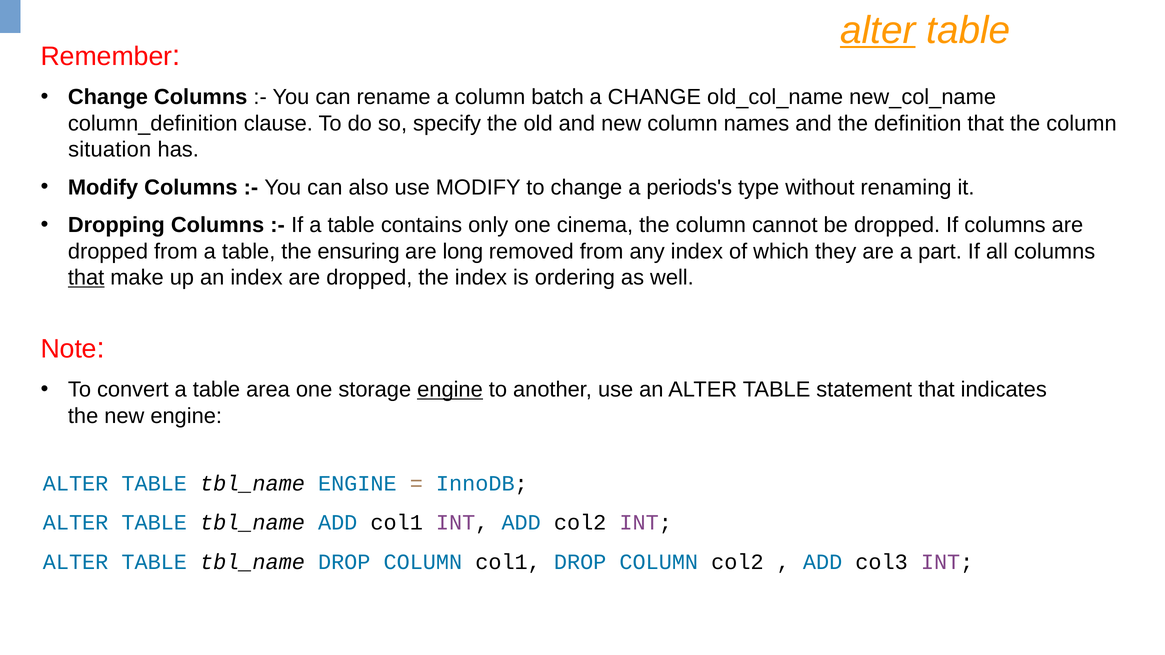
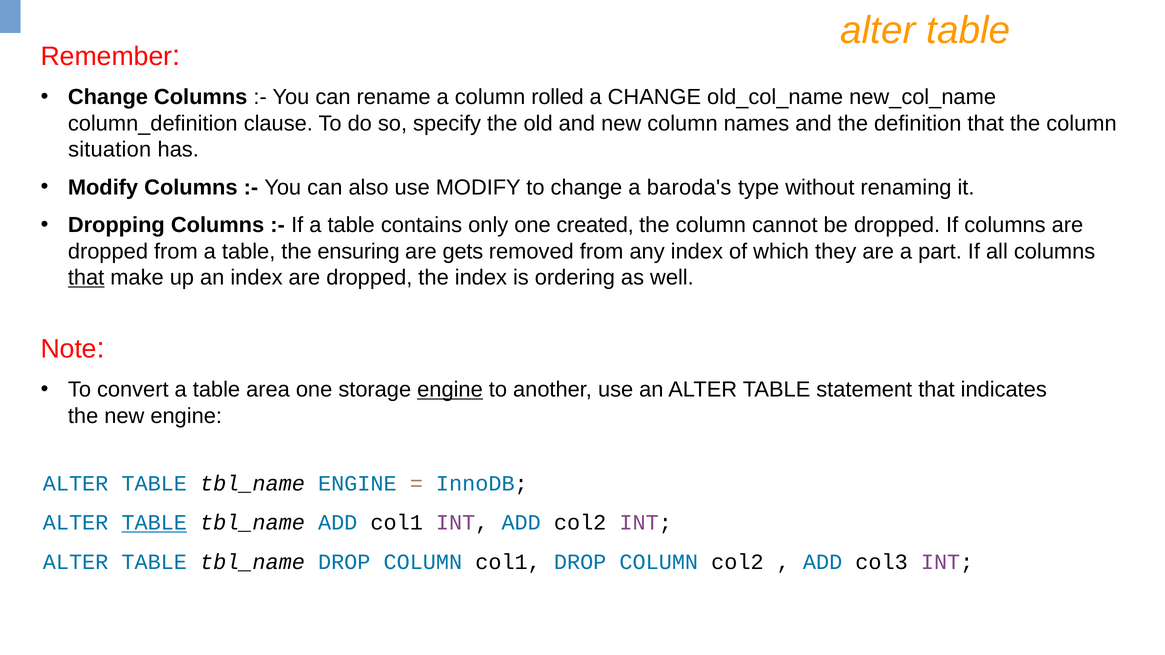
alter underline: present -> none (878, 30)
batch: batch -> rolled (558, 97)
periods's: periods's -> baroda's (689, 188)
cinema: cinema -> created (595, 225)
long: long -> gets (463, 252)
TABLE underline: none -> present (154, 523)
